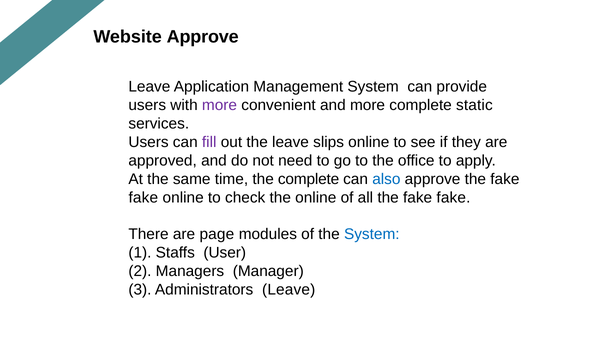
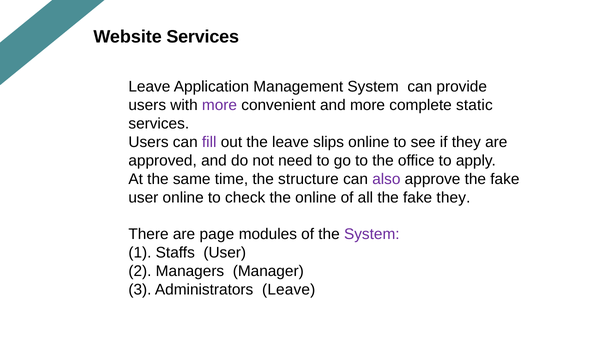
Website Approve: Approve -> Services (203, 37)
the complete: complete -> structure (308, 179)
also colour: blue -> purple (386, 179)
fake: fake -> user (143, 198)
all the fake fake: fake -> they (453, 198)
System colour: blue -> purple (372, 235)
